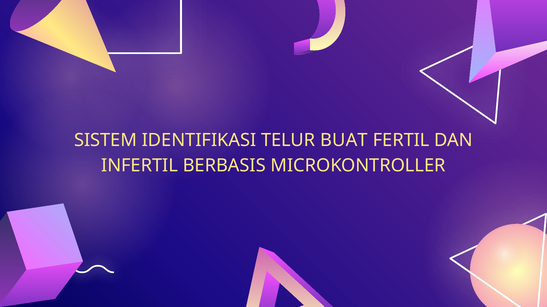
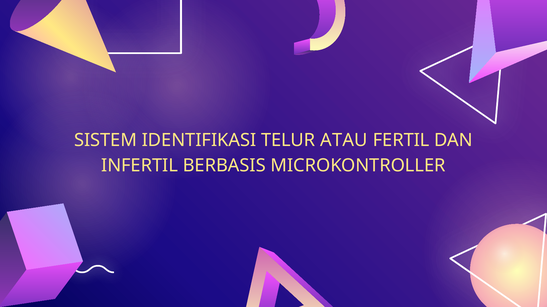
BUAT: BUAT -> ATAU (344, 141)
